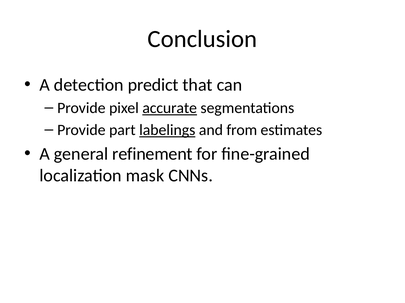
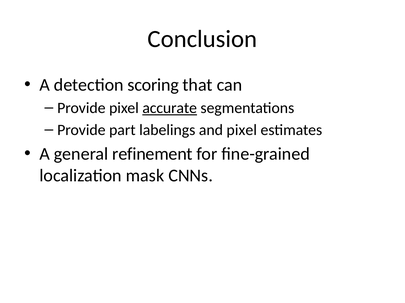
predict: predict -> scoring (153, 85)
labelings underline: present -> none (167, 130)
and from: from -> pixel (242, 130)
